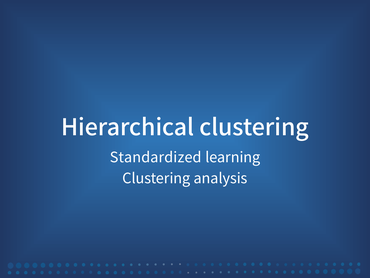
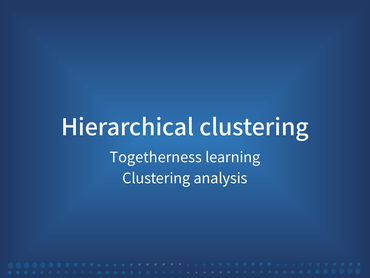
Standardized: Standardized -> Togetherness (156, 157)
